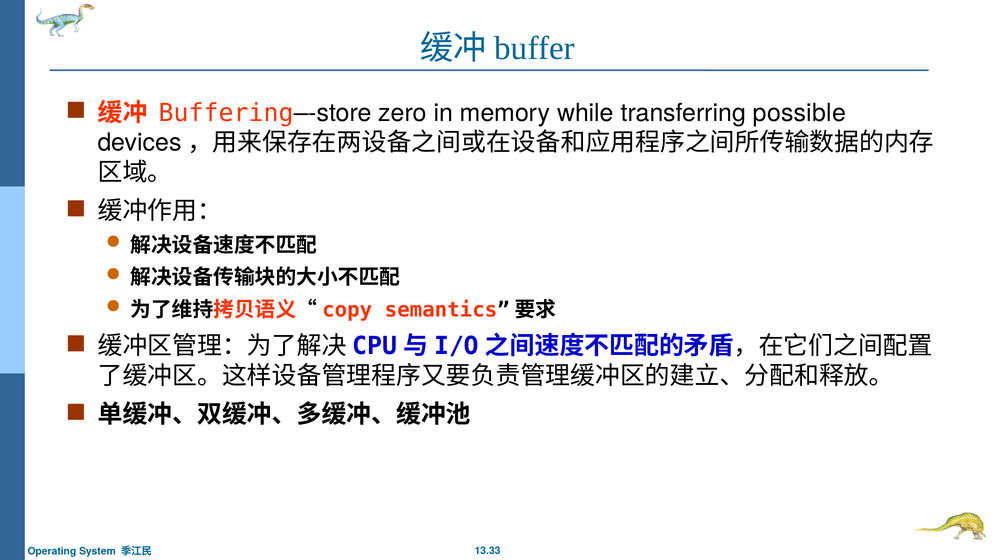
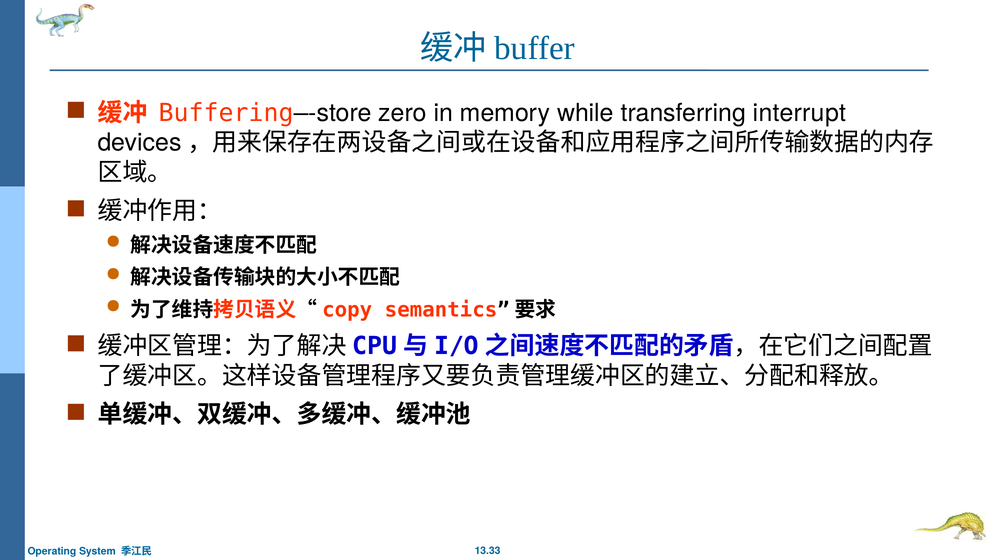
possible: possible -> interrupt (799, 113)
